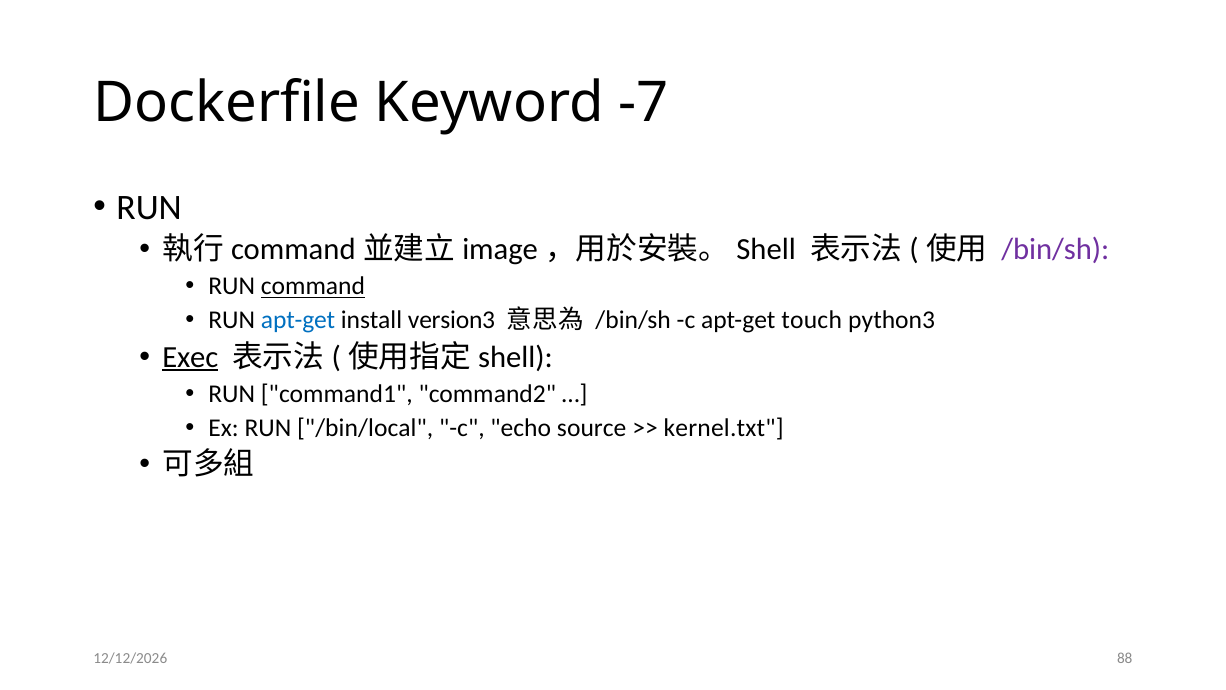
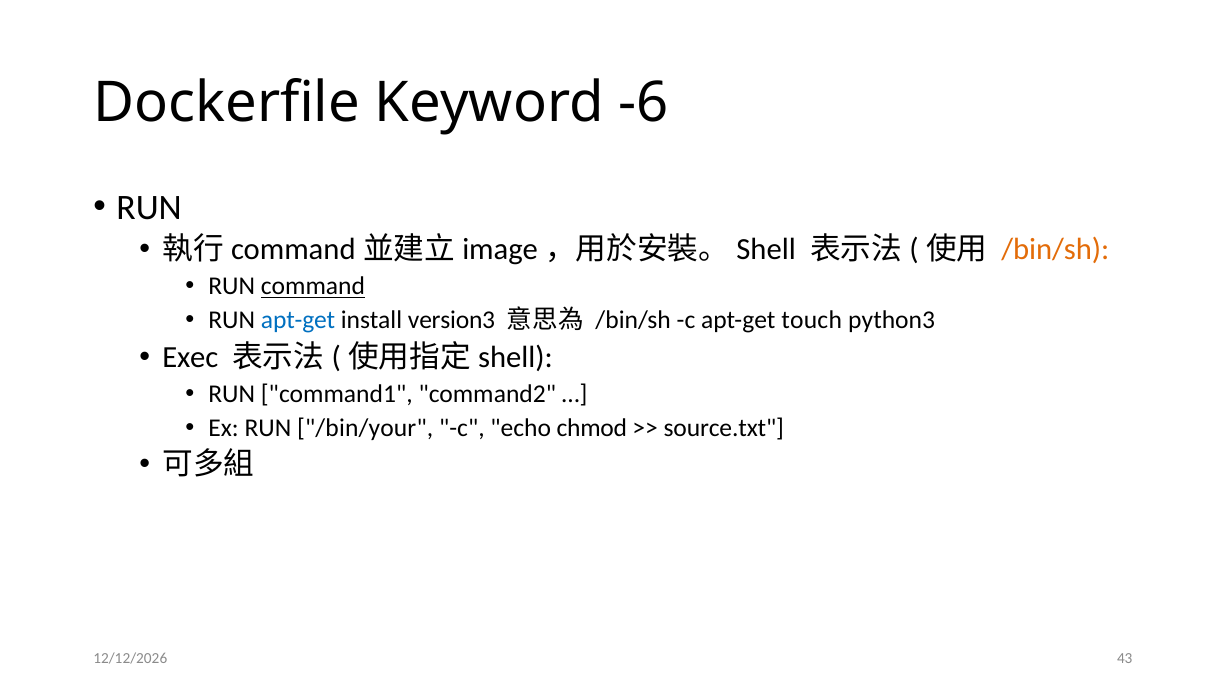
-7: -7 -> -6 (643, 103)
/bin/sh colour: purple -> orange (1055, 249)
Exec underline: present -> none (190, 357)
/bin/local: /bin/local -> /bin/your (365, 428)
source: source -> chmod (592, 428)
kernel.txt: kernel.txt -> source.txt (724, 428)
88: 88 -> 43 (1125, 658)
